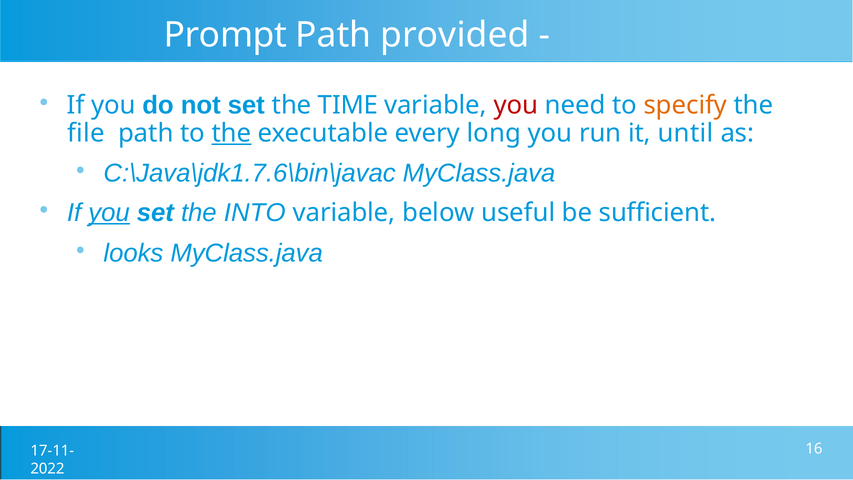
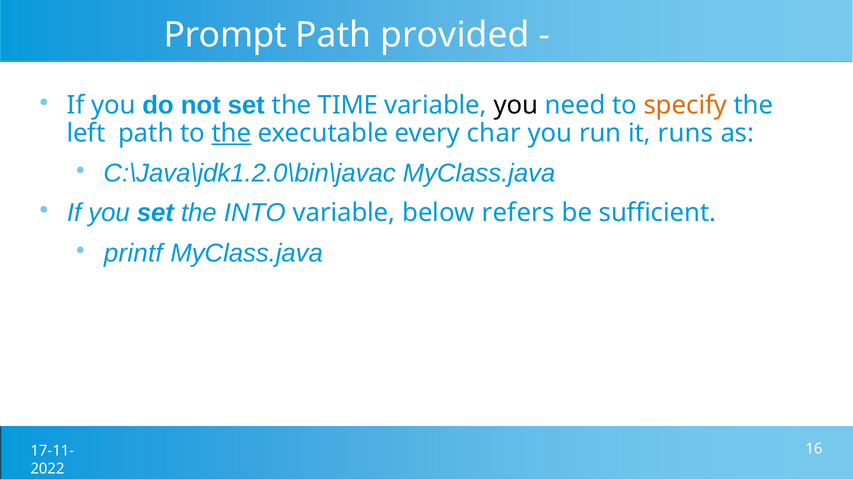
you colour: red -> black (516, 105)
file: file -> left (86, 133)
long: long -> char (494, 133)
until: until -> runs (685, 133)
C:\Java\jdk1.7.6\bin\javac: C:\Java\jdk1.7.6\bin\javac -> C:\Java\jdk1.2.0\bin\javac (250, 173)
you underline: present -> none (109, 213)
useful: useful -> refers (518, 213)
looks: looks -> printf (133, 254)
